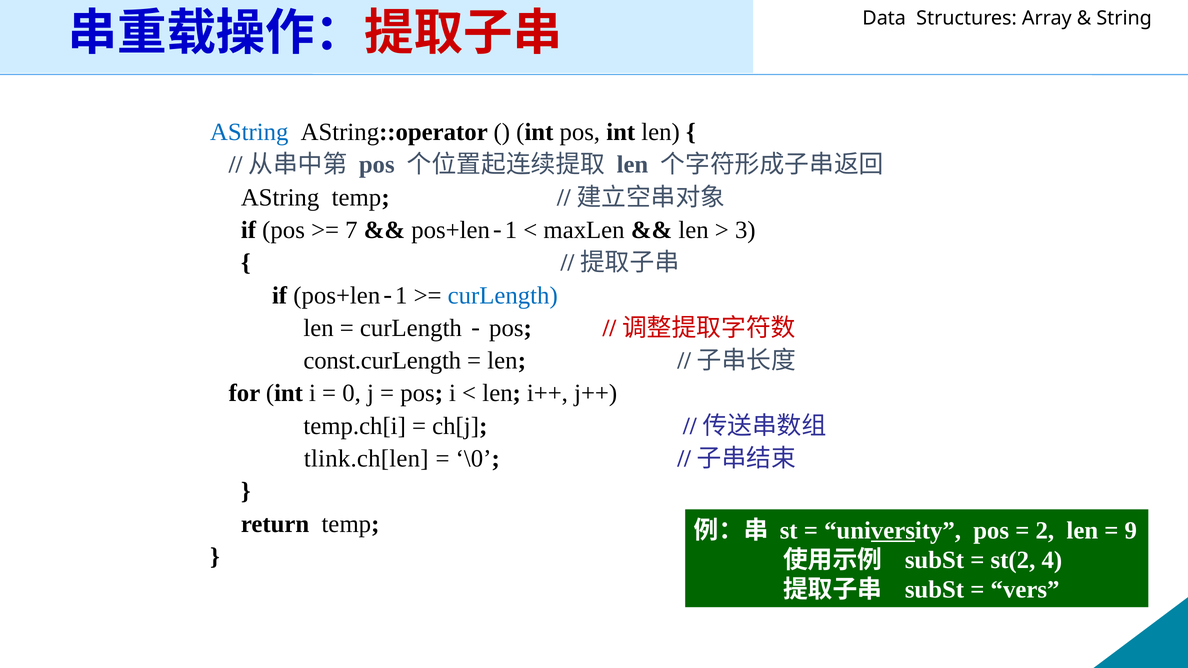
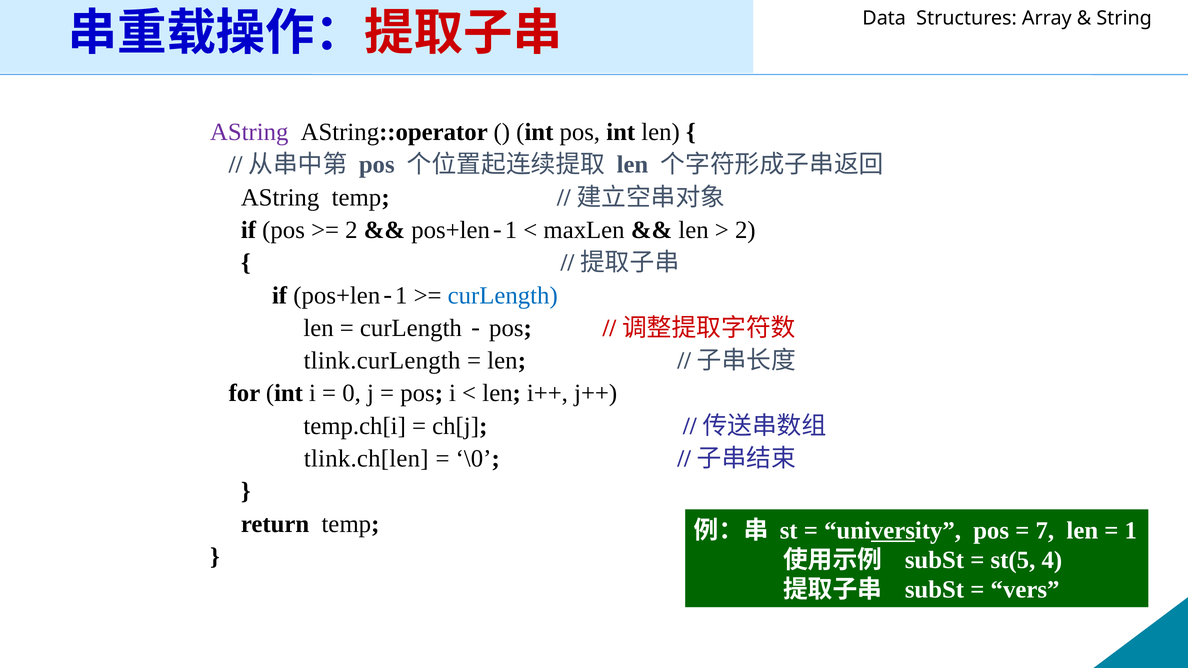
AString colour: blue -> purple (249, 132)
7: 7 -> 2 (351, 230)
3: 3 -> 2 (745, 230)
const.curLength: const.curLength -> tlink.curLength (382, 361)
2: 2 -> 7 (1045, 531)
9: 9 -> 1 (1131, 531)
st(2: st(2 -> st(5 (1013, 560)
